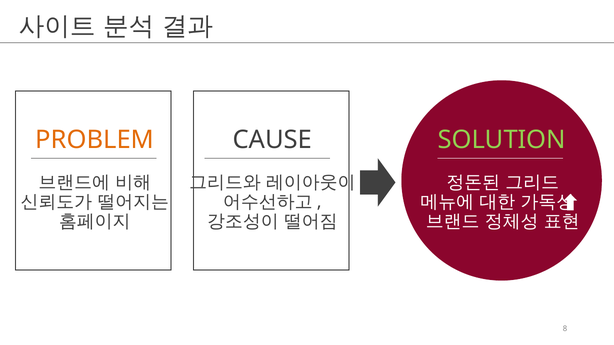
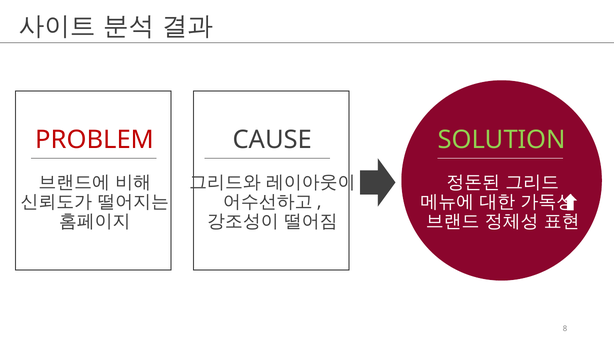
PROBLEM colour: orange -> red (95, 140)
